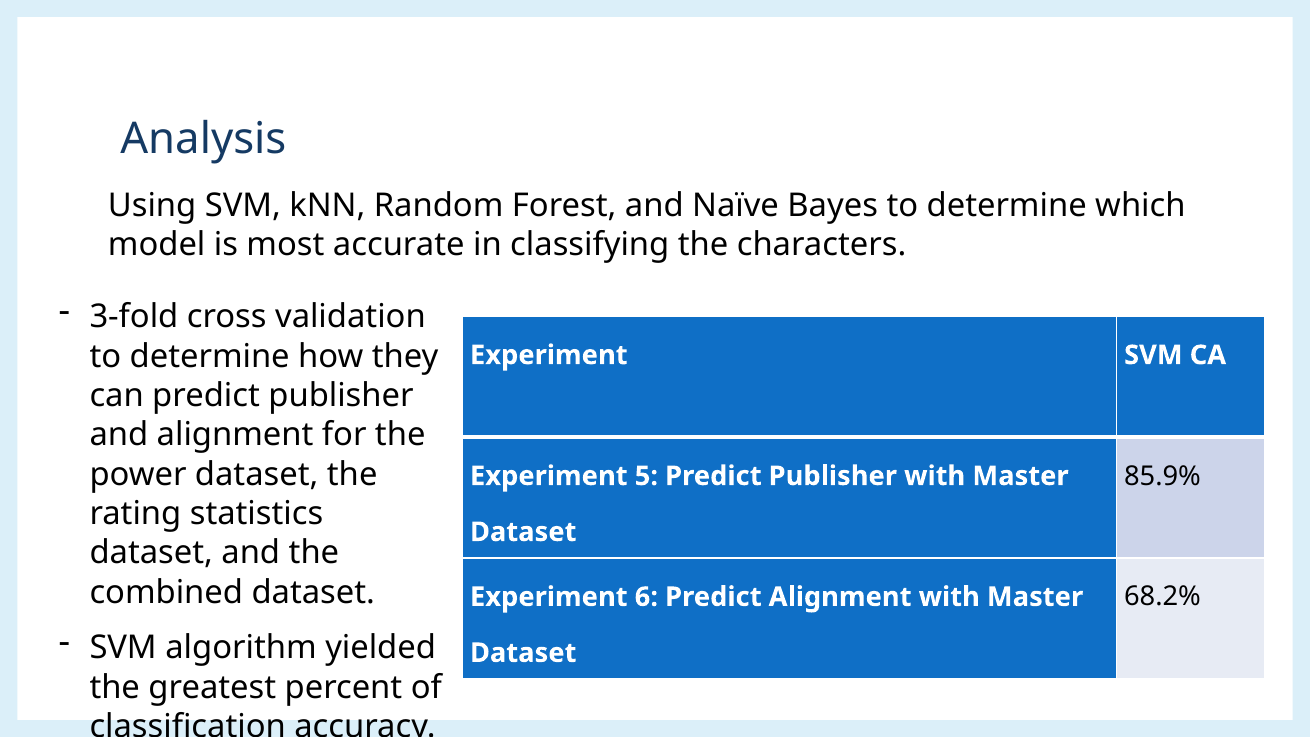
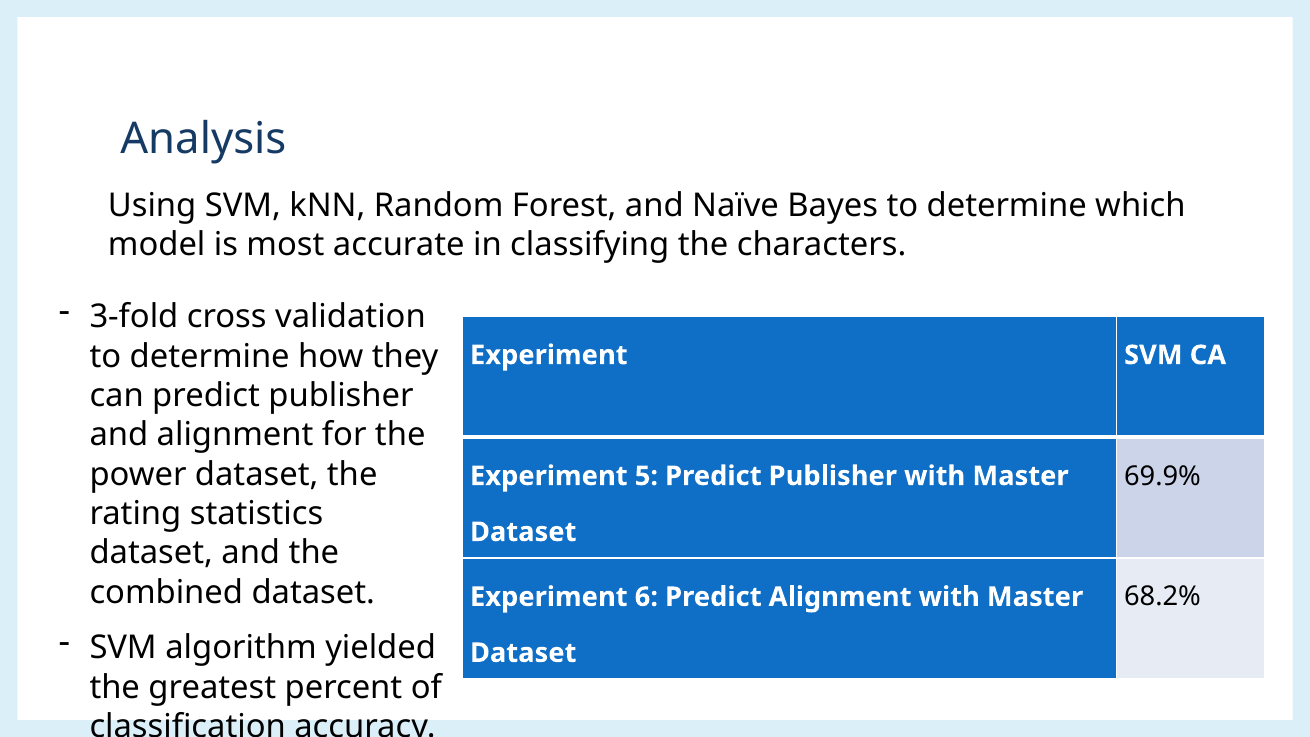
85.9%: 85.9% -> 69.9% (1162, 476)
